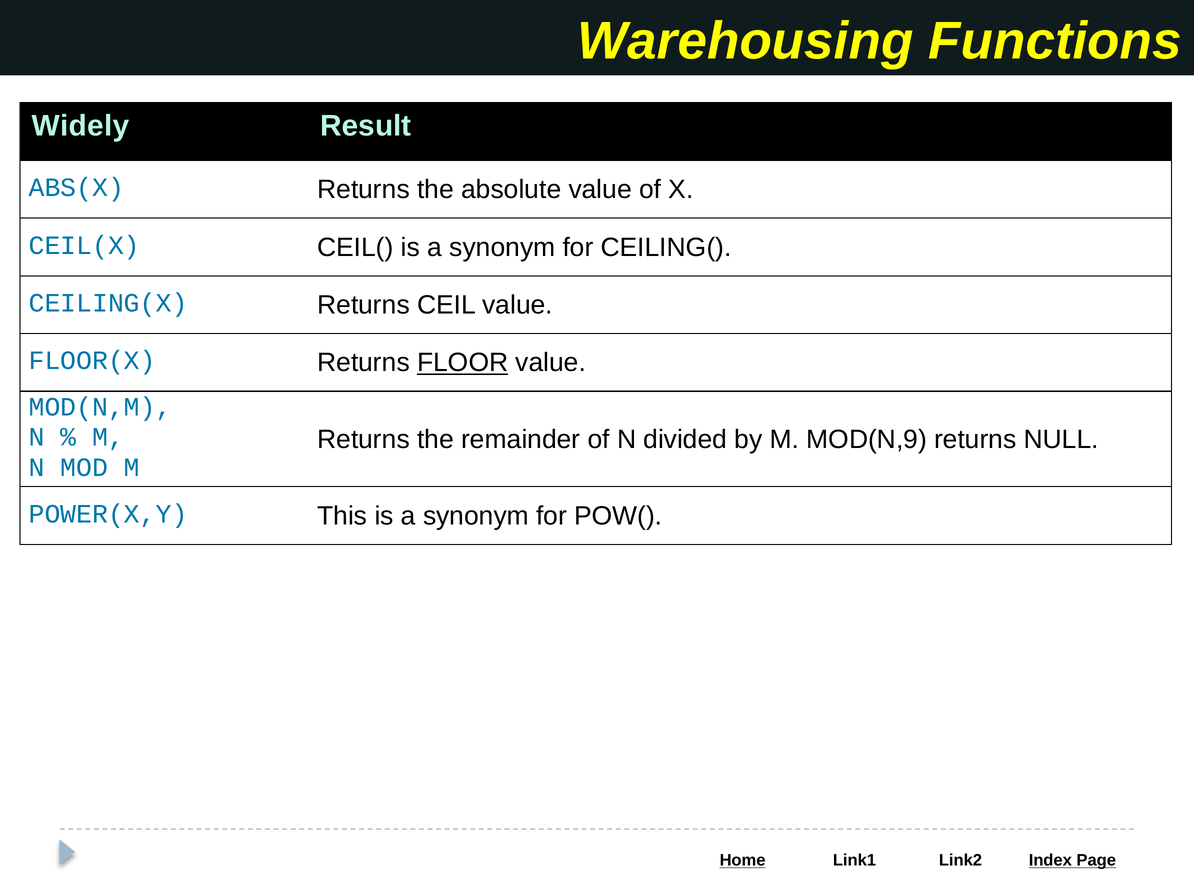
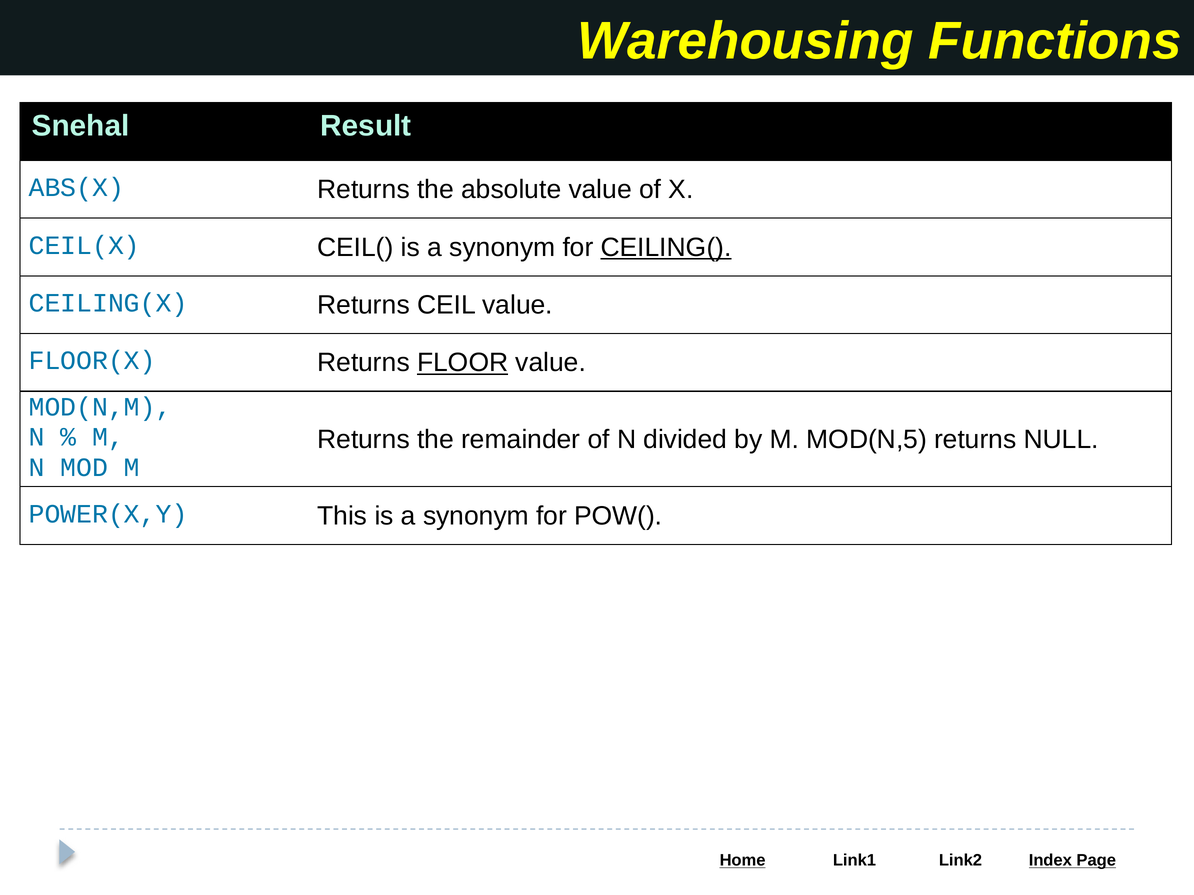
Widely: Widely -> Snehal (81, 126)
CEILING( underline: none -> present (666, 247)
MOD(N,9: MOD(N,9 -> MOD(N,5 (867, 440)
